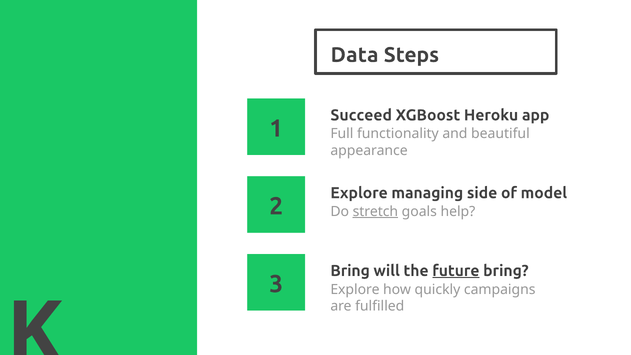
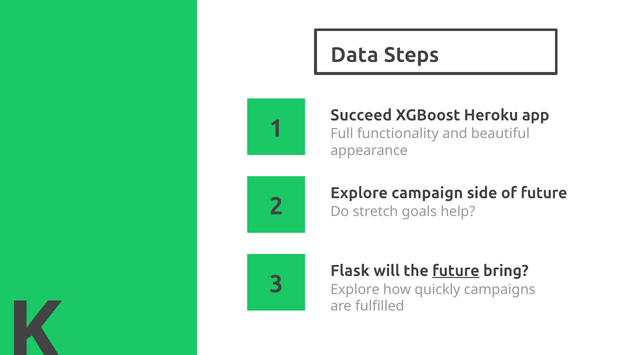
managing: managing -> campaign (427, 193)
of model: model -> future (544, 193)
stretch underline: present -> none (375, 211)
Bring: Bring -> Flask (350, 271)
